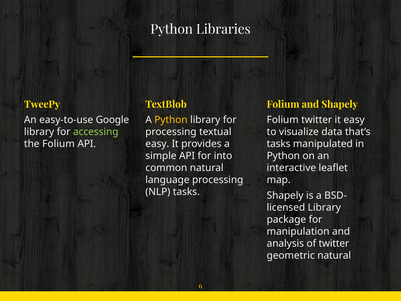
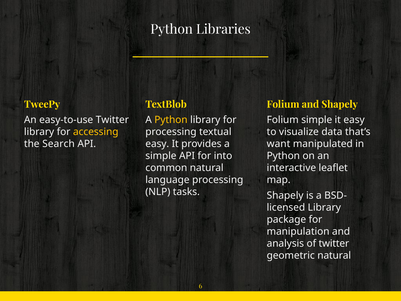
easy-to-use Google: Google -> Twitter (112, 120)
Folium twitter: twitter -> simple (317, 120)
accessing colour: light green -> yellow (96, 132)
the Folium: Folium -> Search (58, 144)
tasks: tasks -> want (279, 144)
